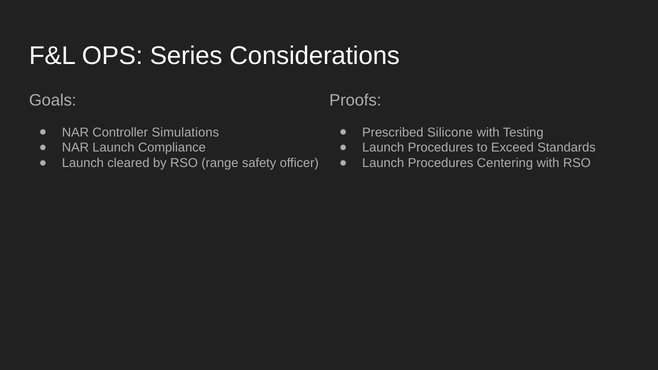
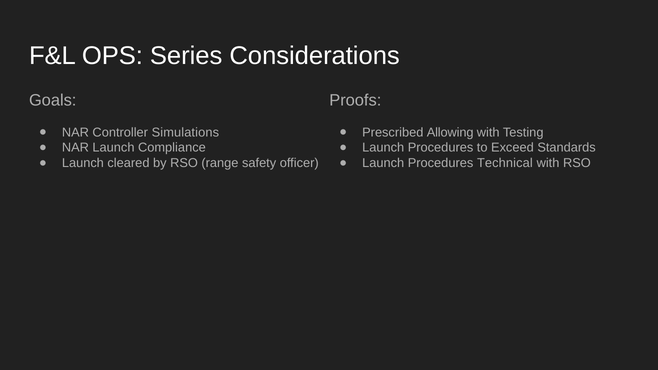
Silicone: Silicone -> Allowing (450, 132)
Centering: Centering -> Technical (505, 163)
